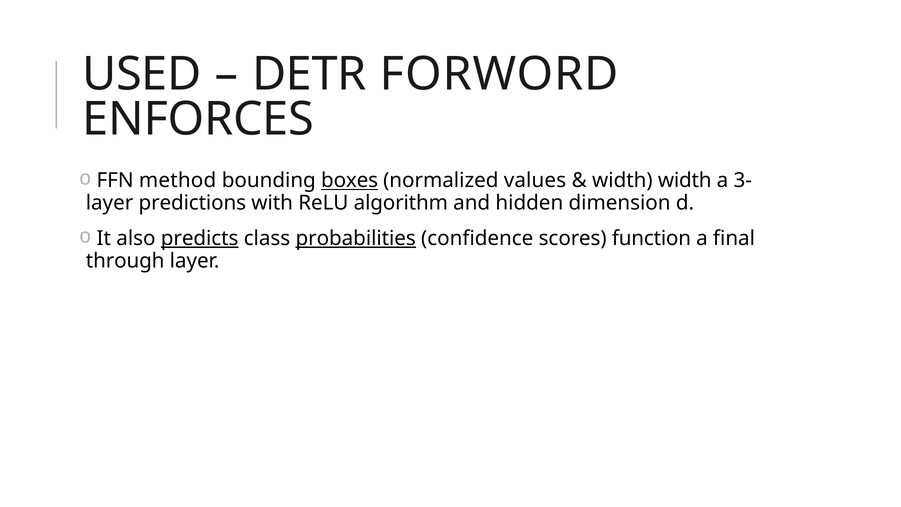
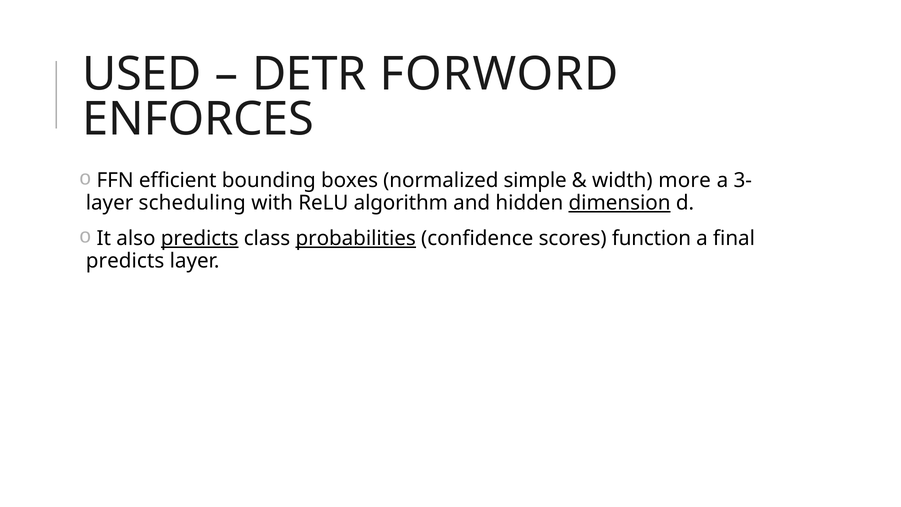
method: method -> efficient (178, 181)
boxes underline: present -> none (350, 181)
values: values -> simple (535, 181)
width width: width -> more (685, 181)
predictions: predictions -> scheduling (192, 203)
dimension underline: none -> present (620, 203)
through: through -> predicts (125, 261)
